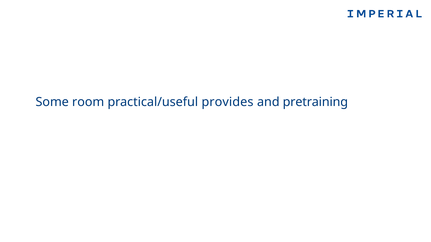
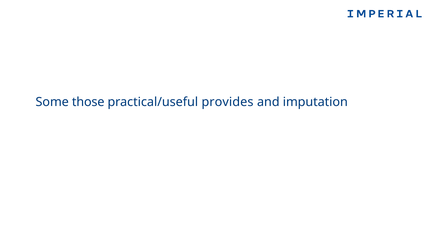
room: room -> those (88, 102)
pretraining: pretraining -> imputation (315, 102)
